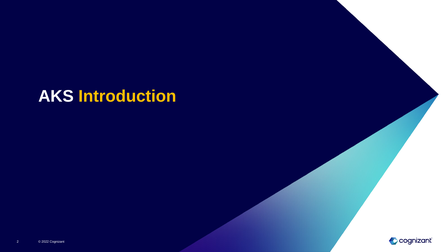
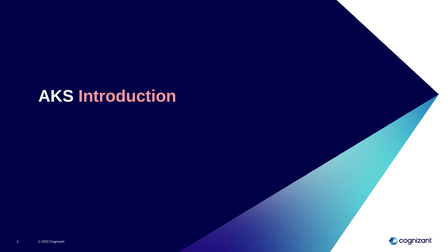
Introduction colour: yellow -> pink (127, 96)
